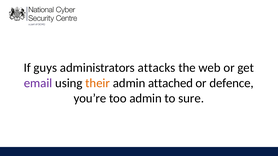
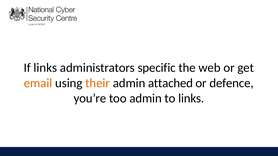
If guys: guys -> links (45, 68)
attacks: attacks -> specific (157, 68)
email colour: purple -> orange (38, 83)
to sure: sure -> links (191, 99)
